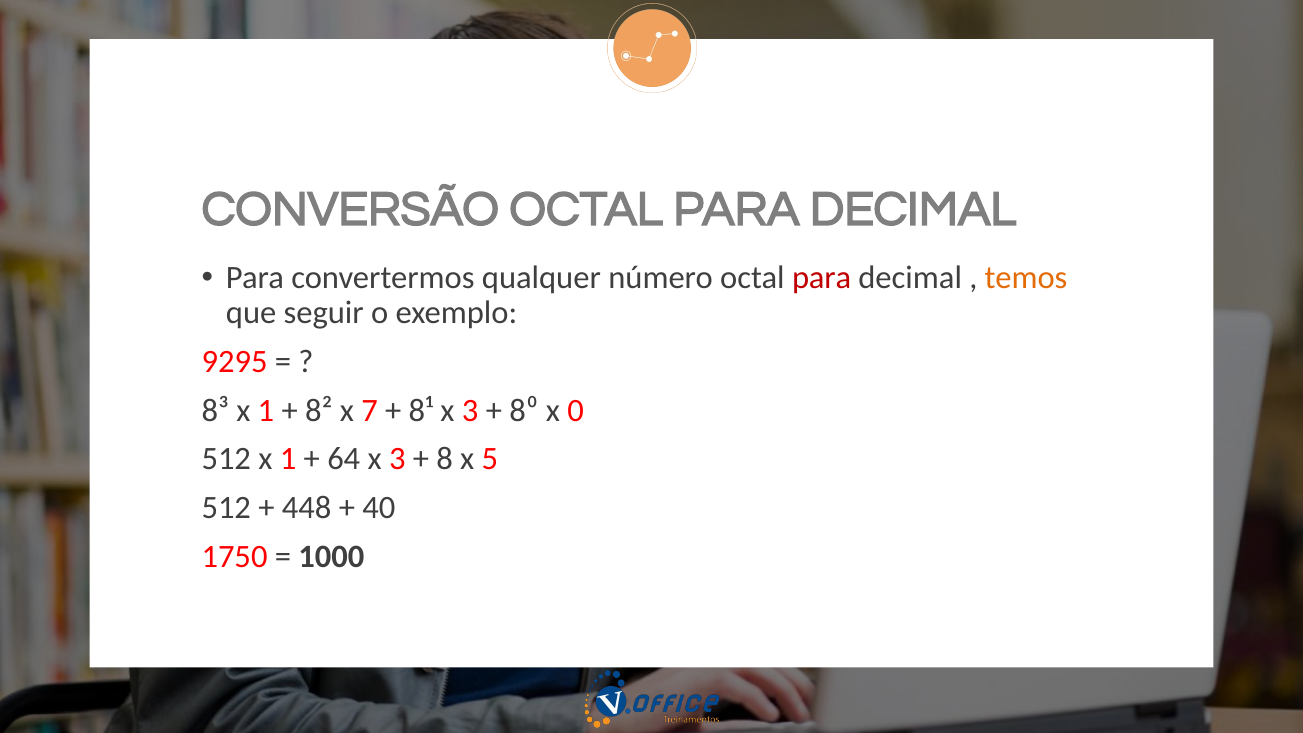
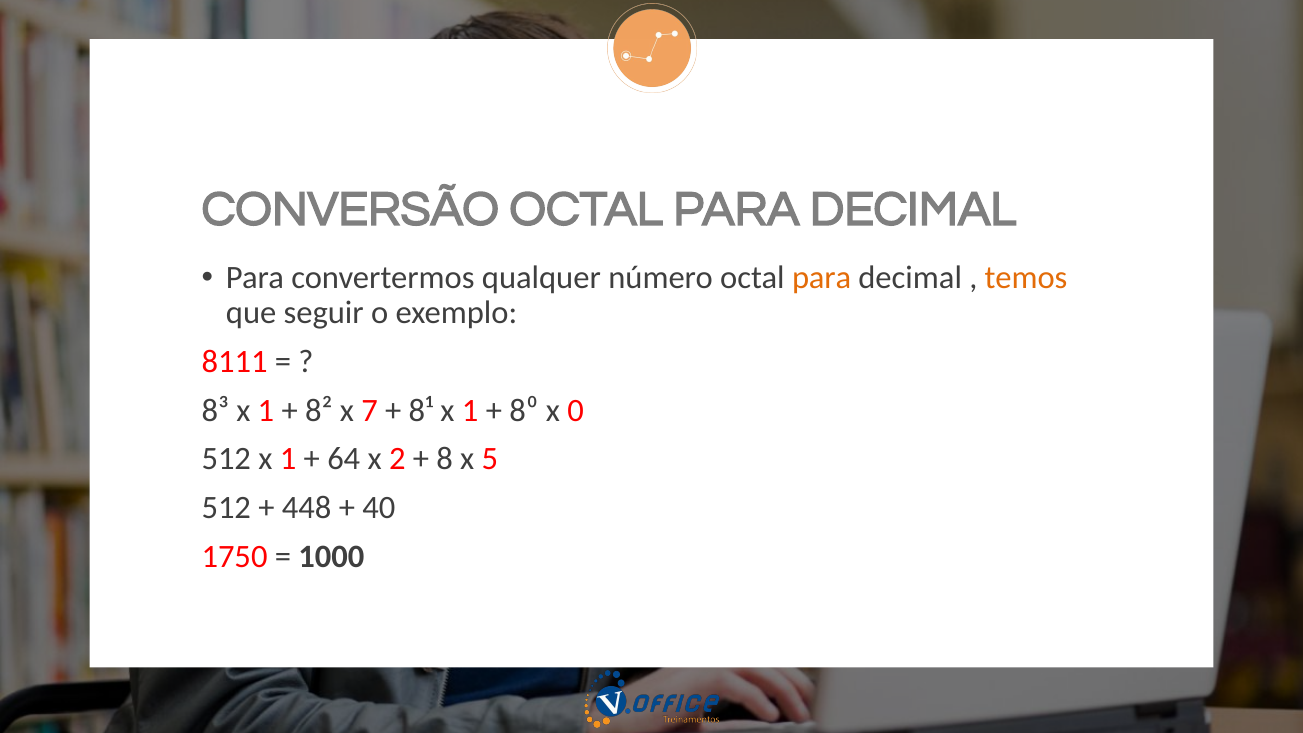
para colour: red -> orange (822, 278)
9295: 9295 -> 8111 (235, 362)
8¹ x 3: 3 -> 1 (470, 410)
64 x 3: 3 -> 2 (397, 459)
